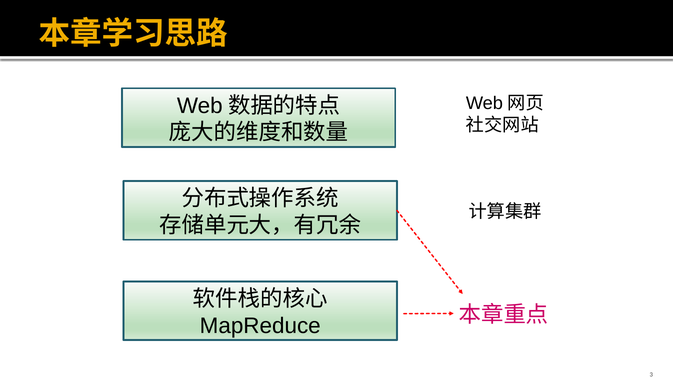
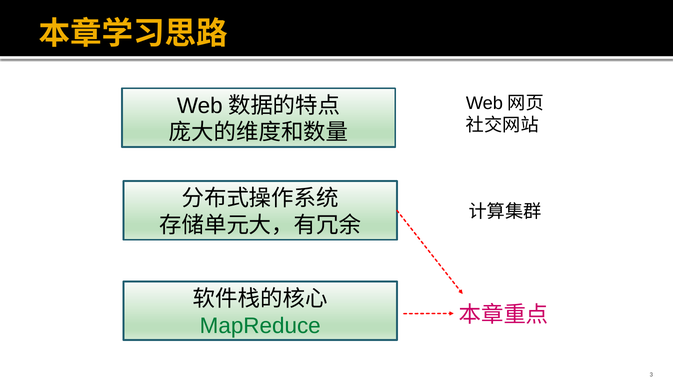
MapReduce colour: black -> green (260, 326)
